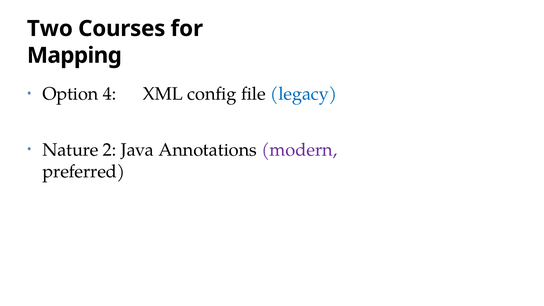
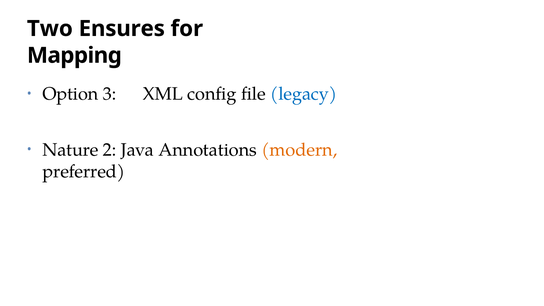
Courses: Courses -> Ensures (122, 29)
4: 4 -> 3 (110, 94)
modern colour: purple -> orange (299, 150)
